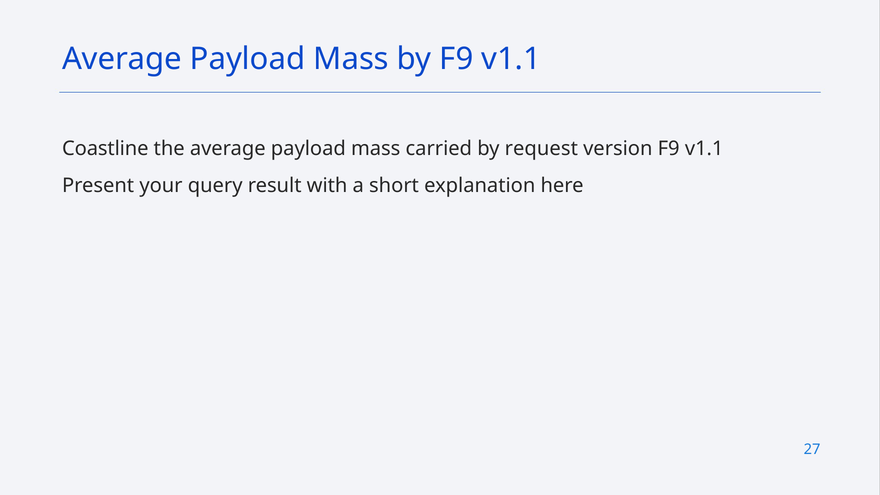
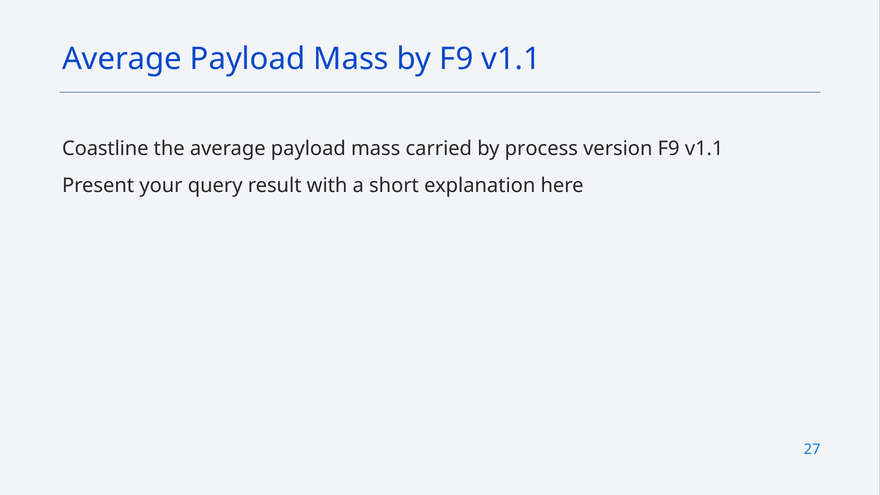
request: request -> process (541, 148)
